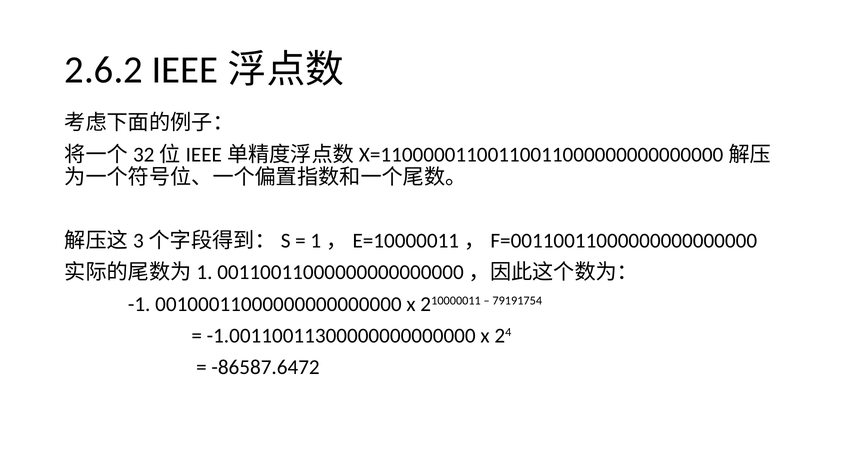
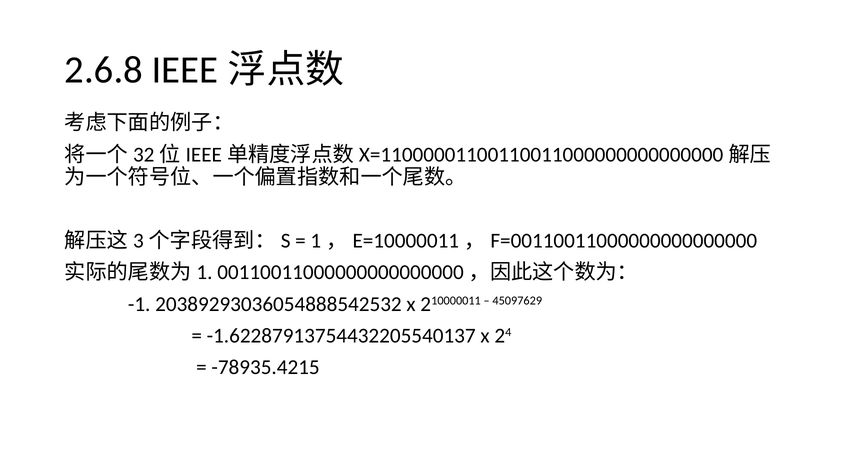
2.6.2: 2.6.2 -> 2.6.8 (104, 70)
00100011000000000000000: 00100011000000000000000 -> 20389293036054888542532 (278, 304)
79191754: 79191754 -> 45097629 (517, 301)
-1.00110011300000000000000: -1.00110011300000000000000 -> -1.62287913754432205540137 (341, 336)
-86587.6472: -86587.6472 -> -78935.4215 (266, 367)
